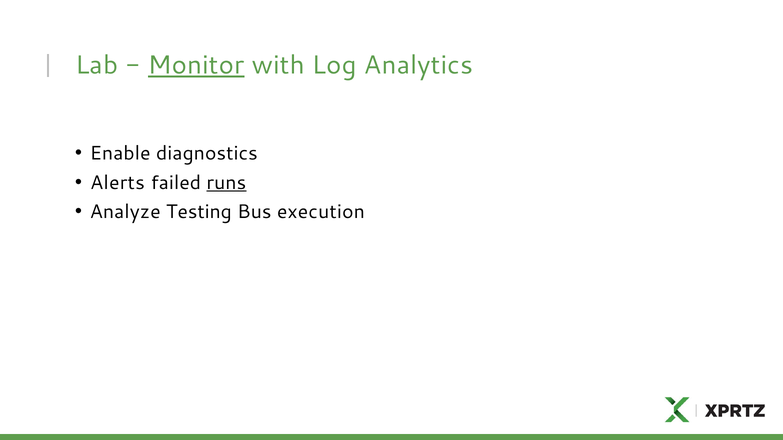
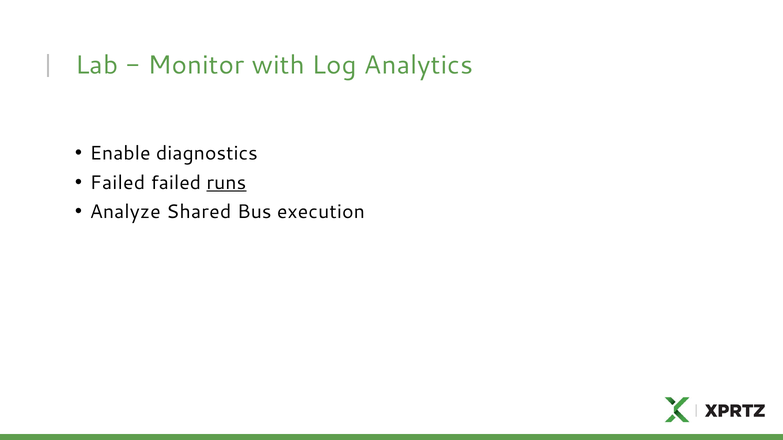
Monitor underline: present -> none (196, 65)
Alerts: Alerts -> Failed (117, 183)
Testing: Testing -> Shared (199, 212)
